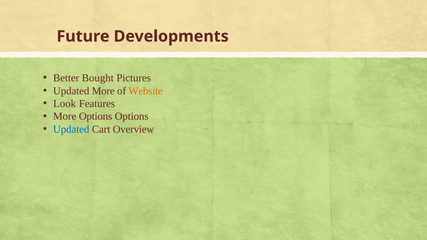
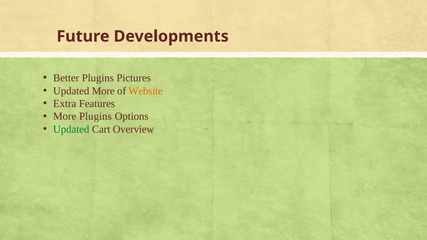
Better Bought: Bought -> Plugins (98, 78)
Look: Look -> Extra (65, 104)
More Options: Options -> Plugins (95, 117)
Updated colour: blue -> green (71, 129)
